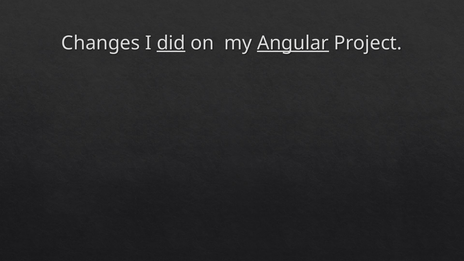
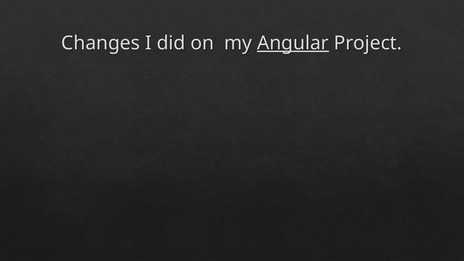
did underline: present -> none (171, 43)
